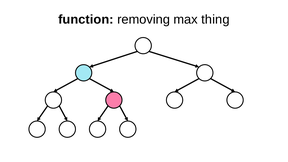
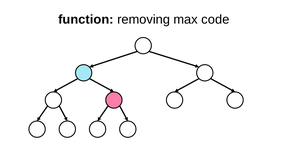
thing: thing -> code (215, 19)
